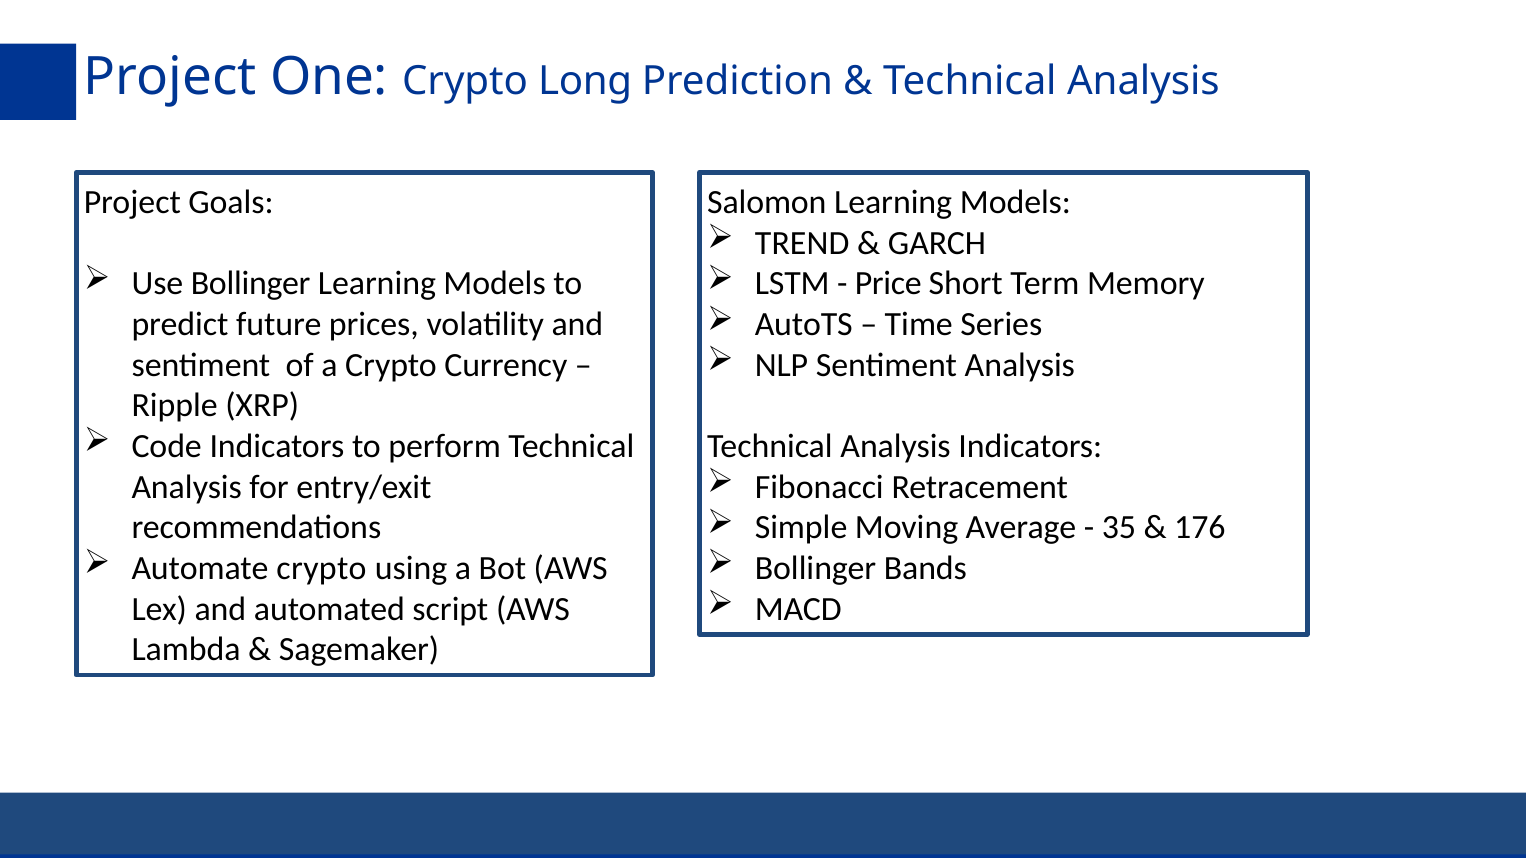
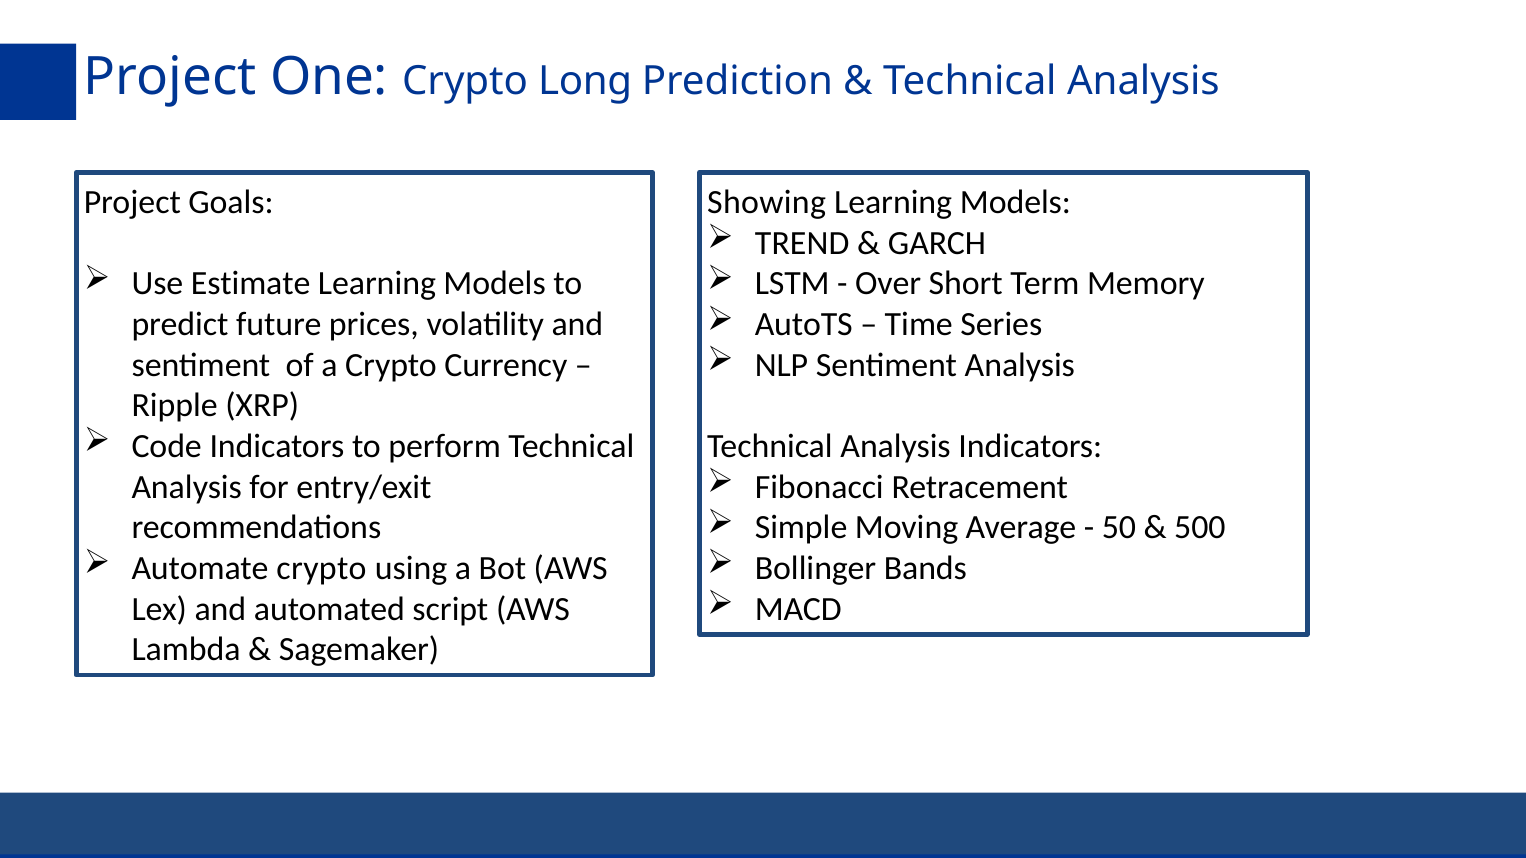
Salomon: Salomon -> Showing (767, 203)
Use Bollinger: Bollinger -> Estimate (251, 284)
Price: Price -> Over (888, 284)
35: 35 -> 50 (1119, 528)
176: 176 -> 500 (1200, 528)
